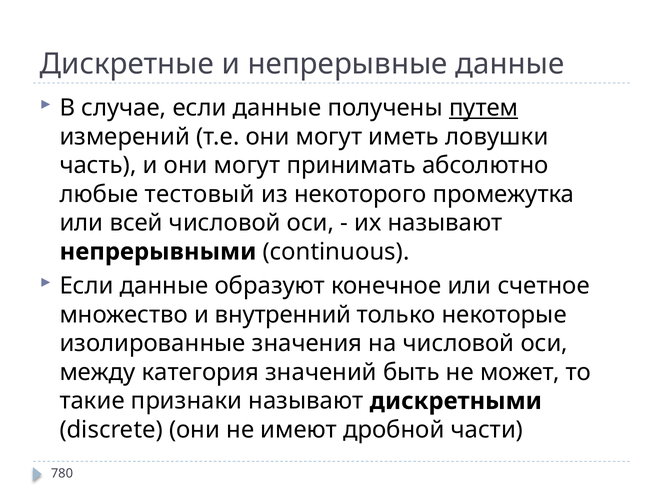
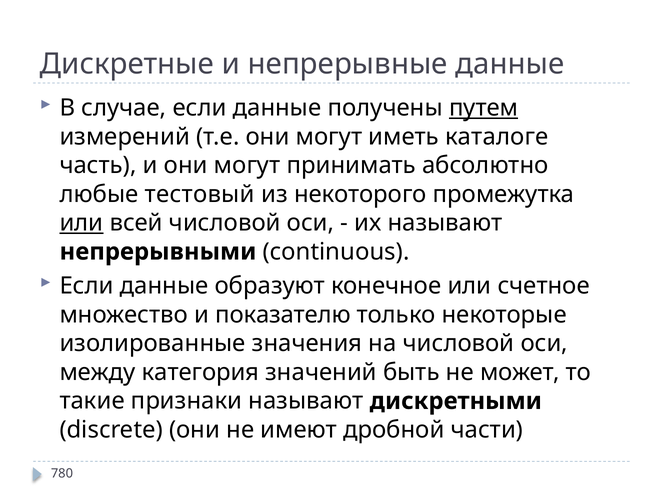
ловушки: ловушки -> каталоге (497, 136)
или underline: none -> present (81, 223)
внутренний: внутренний -> показателю (283, 314)
